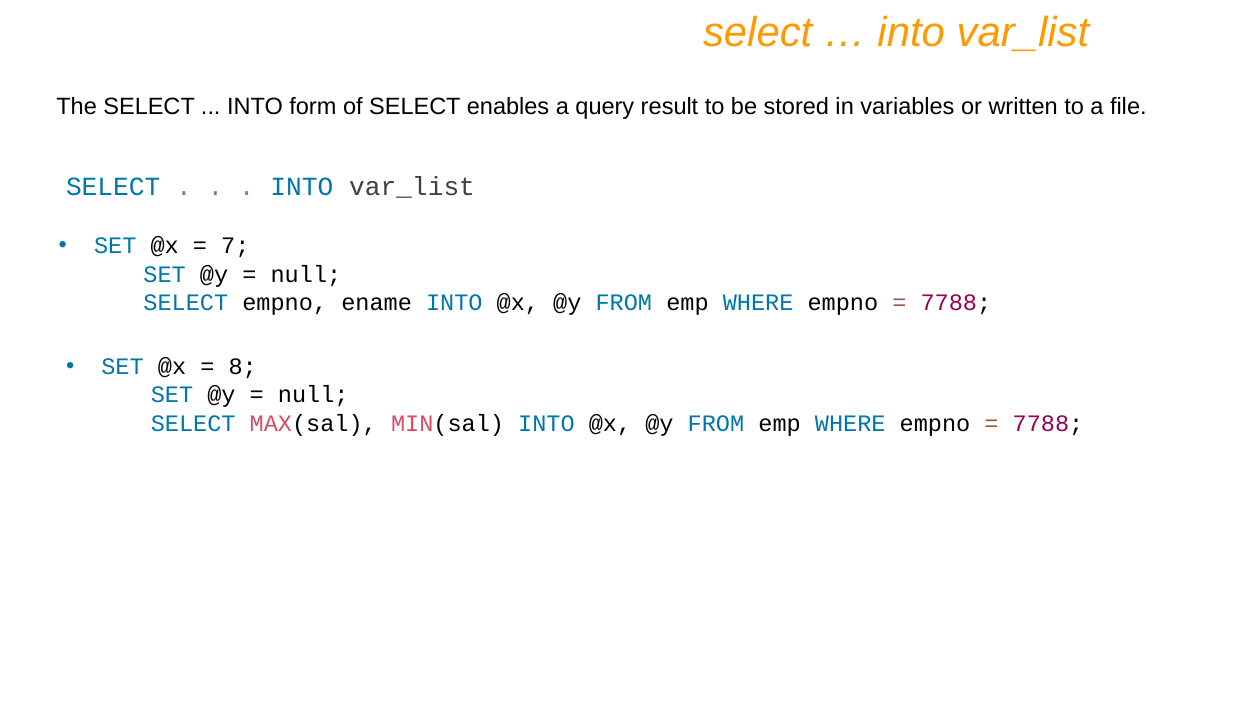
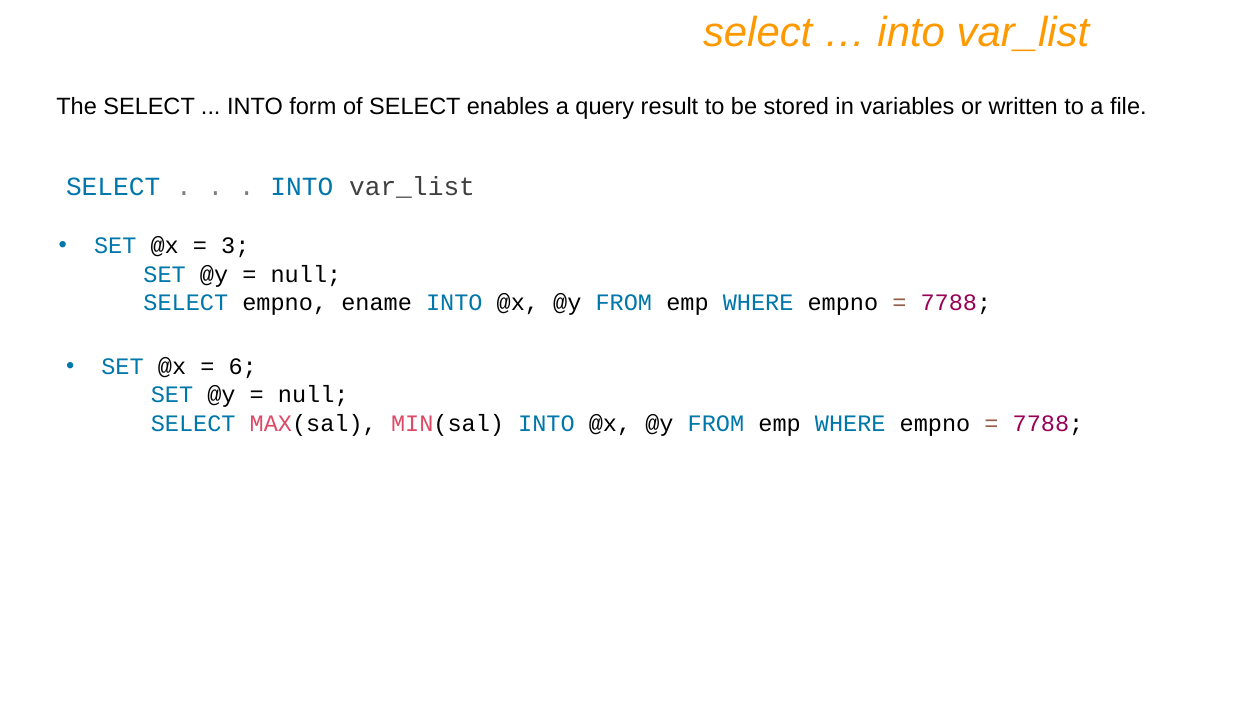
7: 7 -> 3 (235, 246)
8: 8 -> 6 (243, 366)
